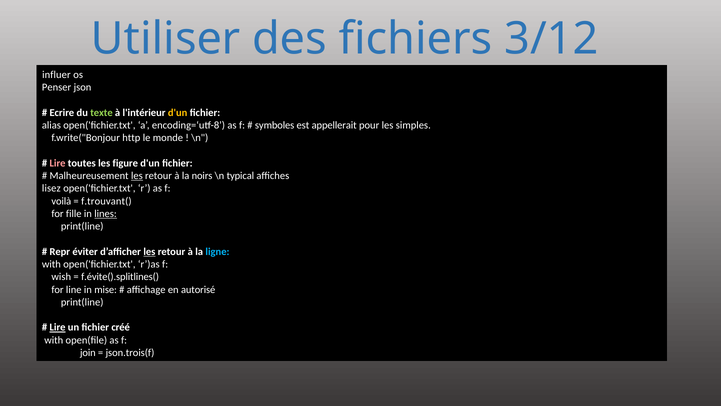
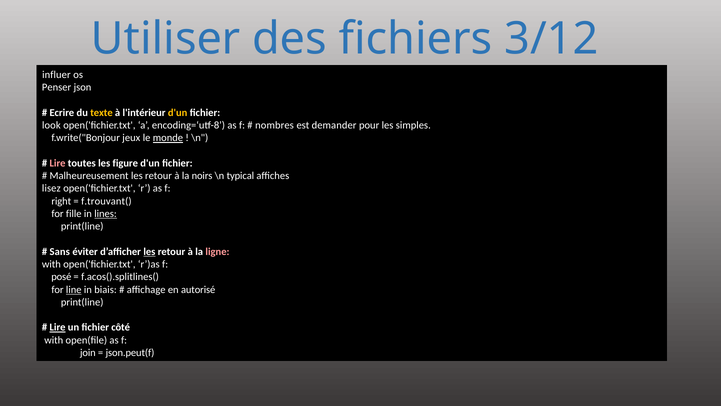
texte colour: light green -> yellow (101, 113)
alias: alias -> look (51, 125)
symboles: symboles -> nombres (275, 125)
appellerait: appellerait -> demander (334, 125)
http: http -> jeux (131, 138)
monde underline: none -> present (168, 138)
les underline: present -> none (137, 176)
voilà: voilà -> right (61, 201)
Repr: Repr -> Sans (60, 251)
ligne colour: light blue -> pink (217, 251)
wish: wish -> posé (61, 277)
f.évite().splitlines(: f.évite().splitlines( -> f.acos().splitlines( (120, 277)
line underline: none -> present (74, 289)
mise: mise -> biais (105, 289)
créé: créé -> côté (121, 327)
json.trois(f: json.trois(f -> json.peut(f (130, 352)
